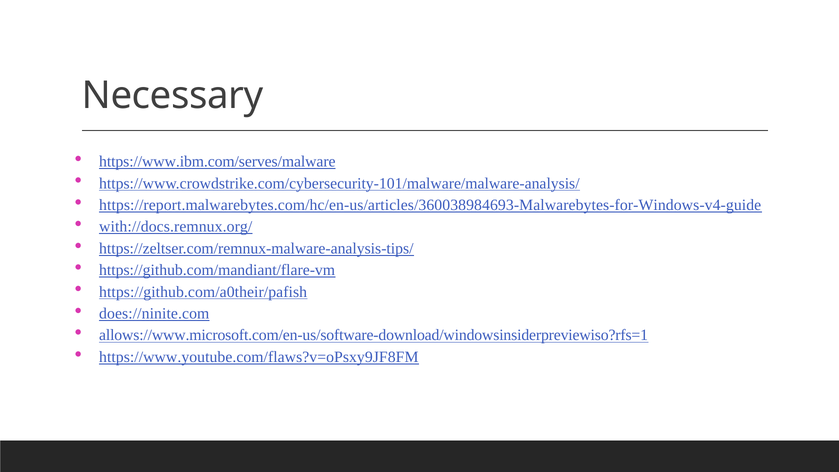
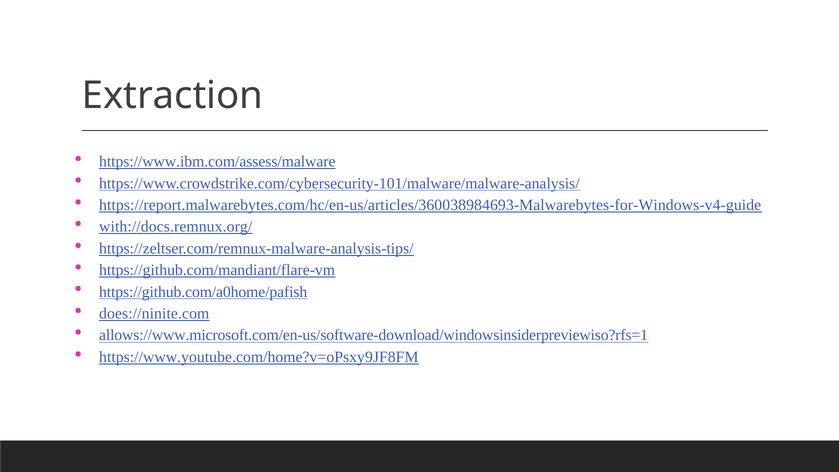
Necessary: Necessary -> Extraction (172, 95)
https://www.ibm.com/serves/malware: https://www.ibm.com/serves/malware -> https://www.ibm.com/assess/malware (217, 162)
https://github.com/a0their/pafish: https://github.com/a0their/pafish -> https://github.com/a0home/pafish (203, 292)
https://www.youtube.com/flaws?v=oPsxy9JF8FM: https://www.youtube.com/flaws?v=oPsxy9JF8FM -> https://www.youtube.com/home?v=oPsxy9JF8FM (259, 357)
